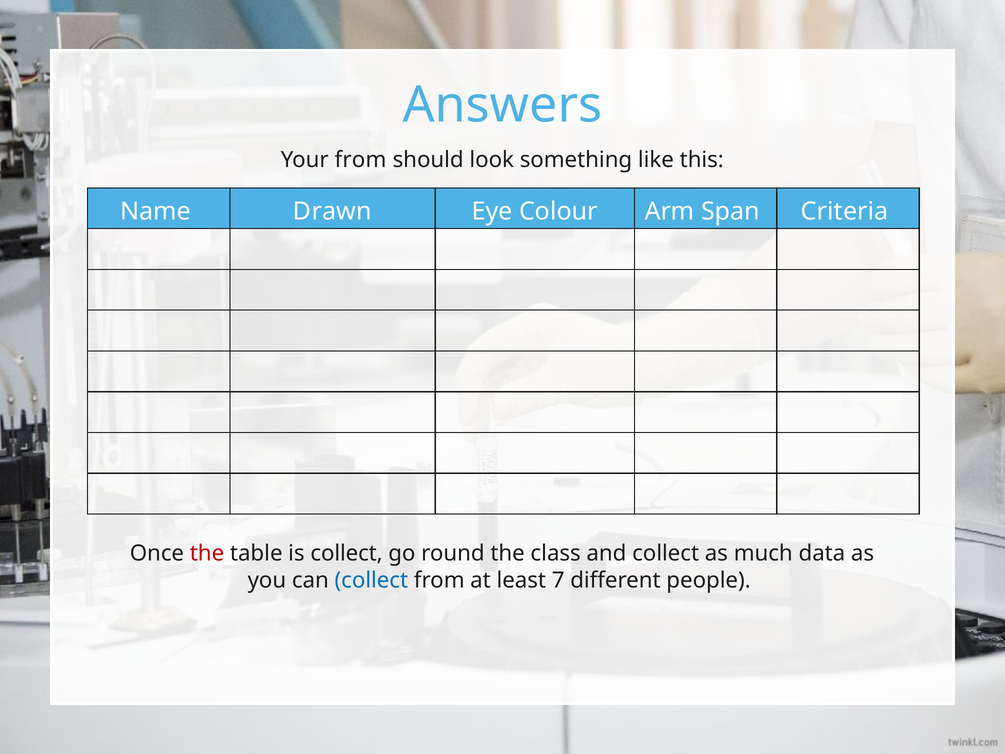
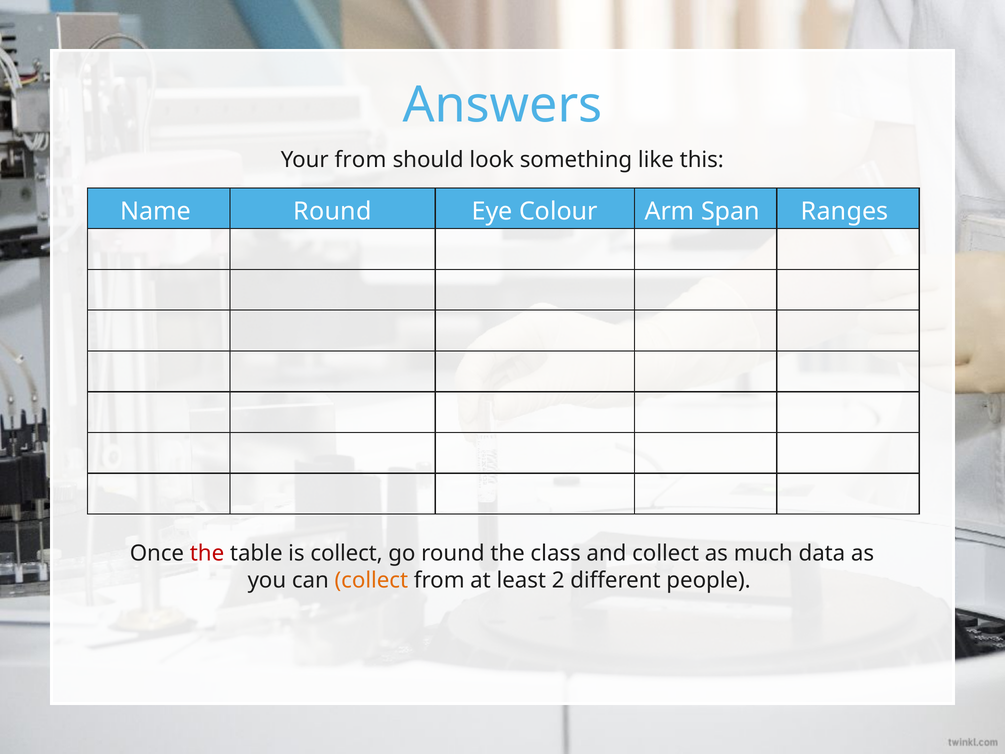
Name Drawn: Drawn -> Round (332, 211)
Criteria: Criteria -> Ranges (845, 211)
collect colour: blue -> orange (371, 580)
7: 7 -> 2 (558, 580)
